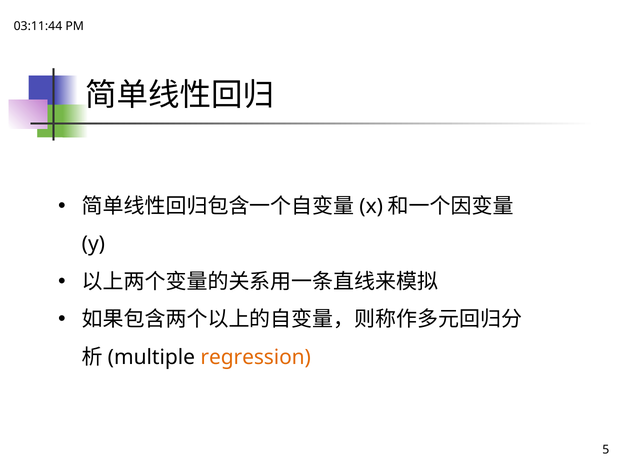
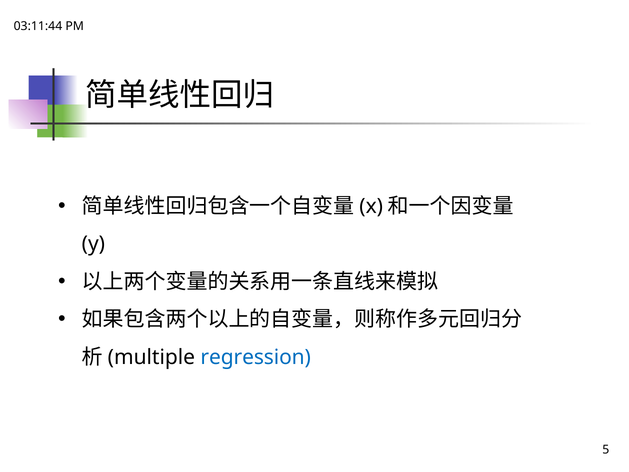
regression colour: orange -> blue (256, 357)
